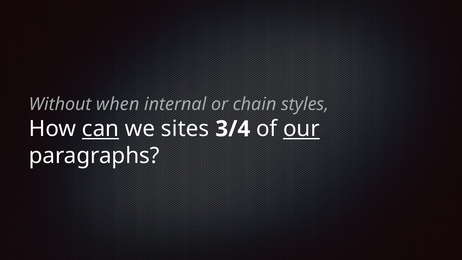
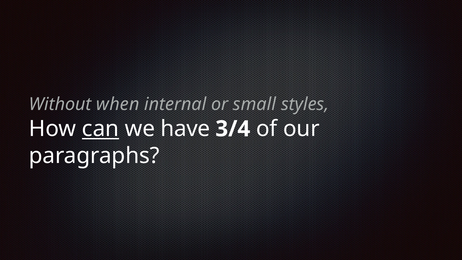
chain: chain -> small (255, 104)
sites: sites -> have (185, 129)
our underline: present -> none (301, 129)
